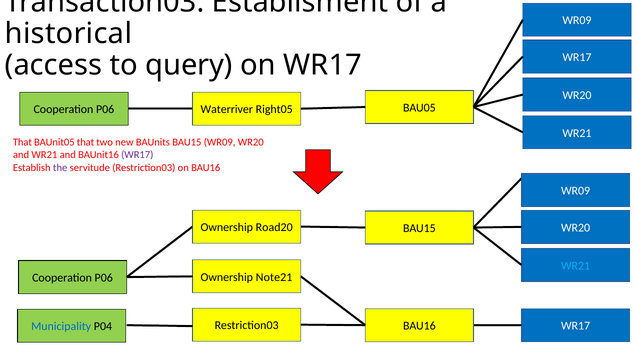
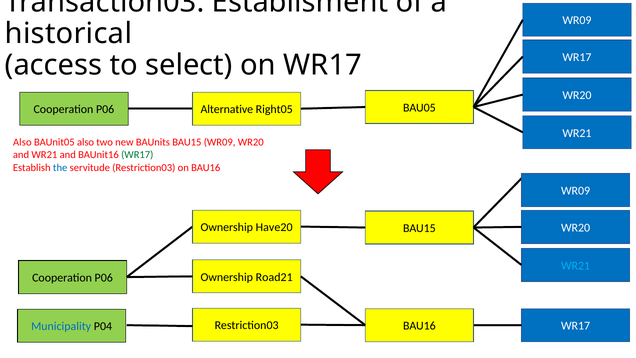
query: query -> select (189, 65)
Waterriver: Waterriver -> Alternative (227, 109)
That: That -> Also (22, 142)
BAUnit05 that: that -> also (86, 142)
WR17 colour: purple -> green (137, 155)
the colour: purple -> blue (60, 167)
Road20: Road20 -> Have20 (274, 227)
Note21: Note21 -> Road21 (274, 277)
